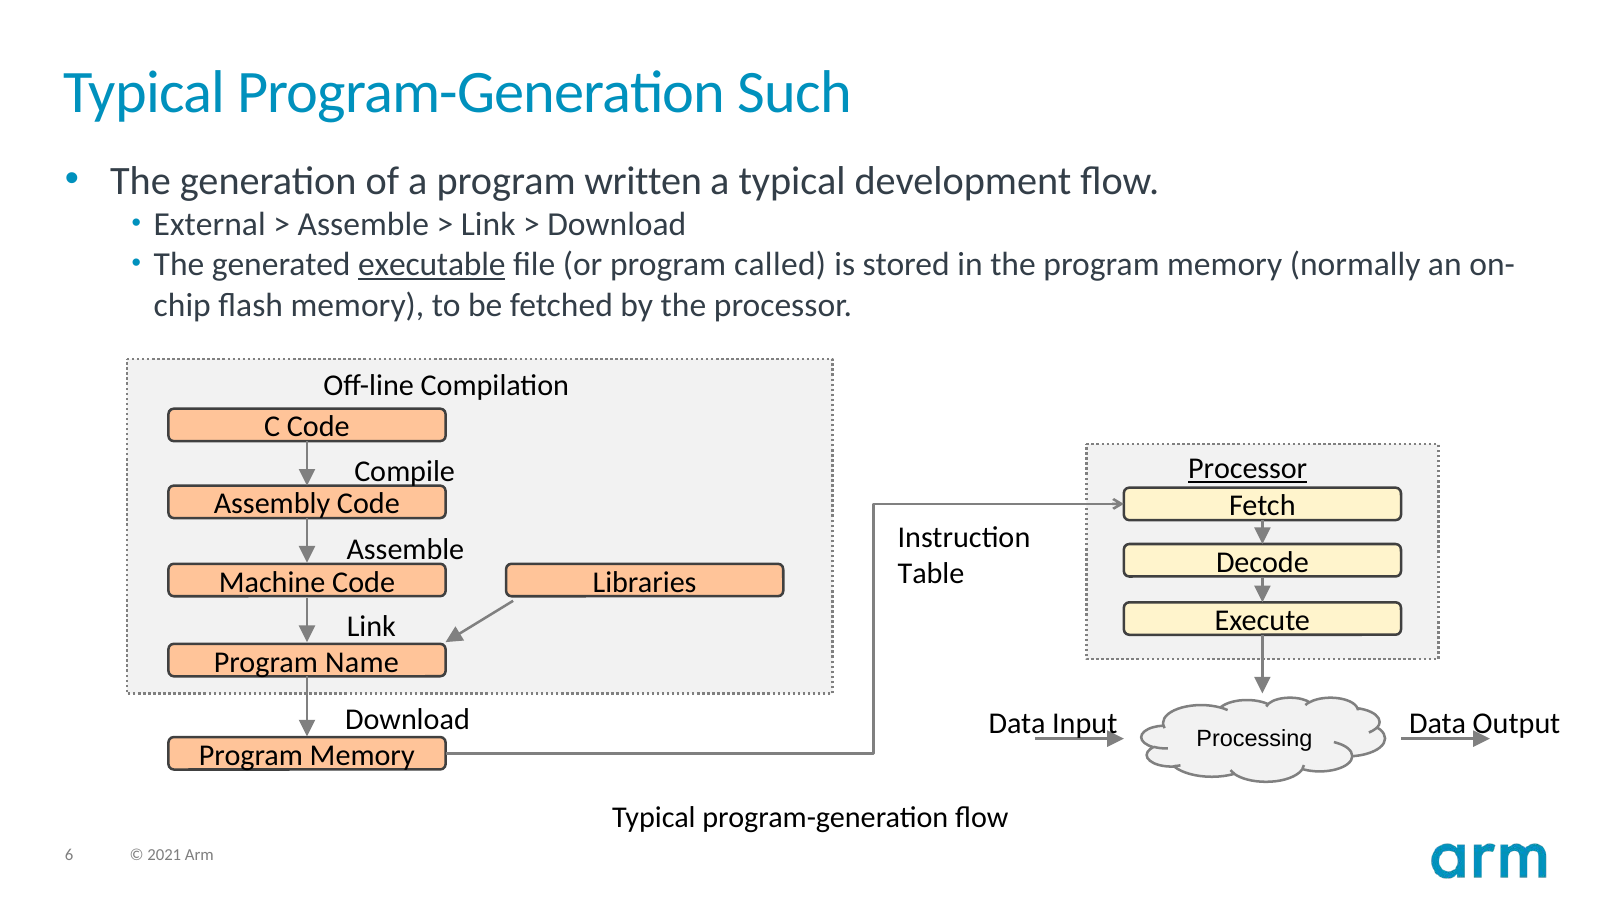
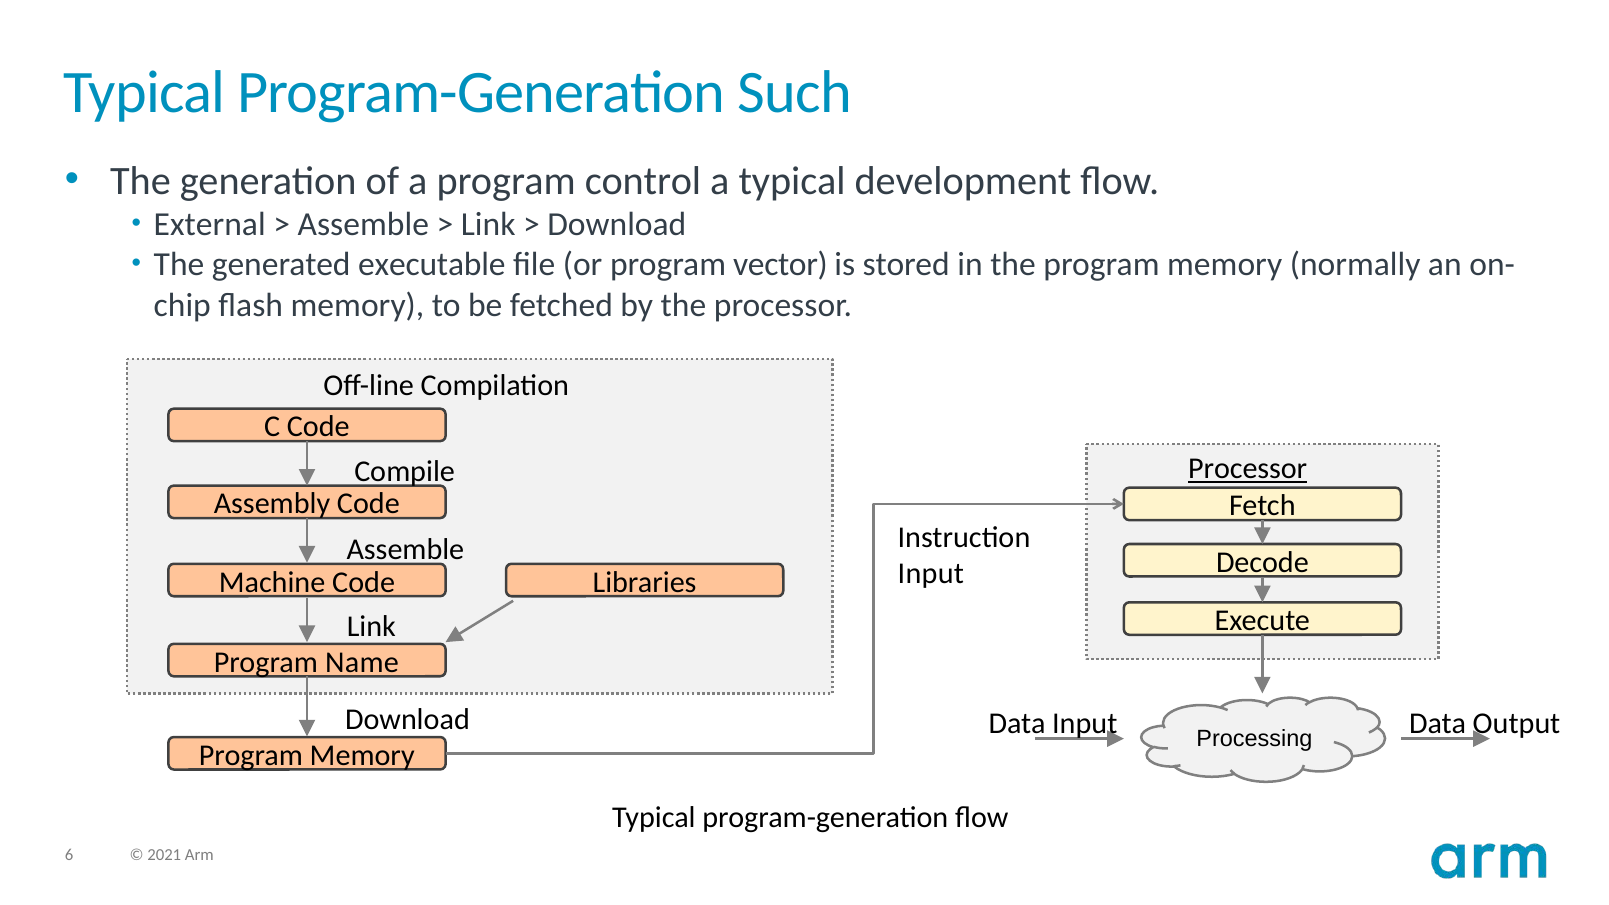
written: written -> control (643, 181)
executable underline: present -> none (432, 265)
called: called -> vector (780, 265)
Table: Table -> Input (931, 573)
